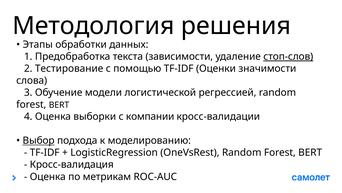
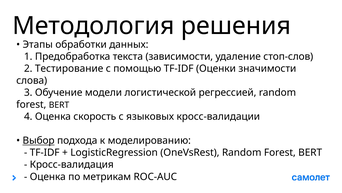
стоп-слов underline: present -> none (288, 56)
выборки: выборки -> скорость (95, 116)
компании: компании -> языковых (150, 116)
